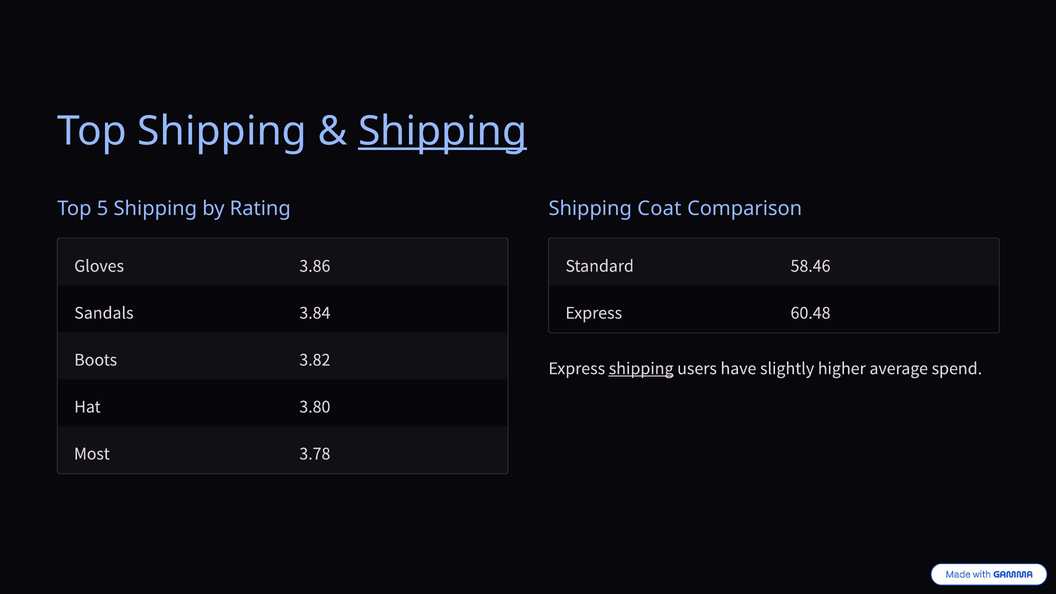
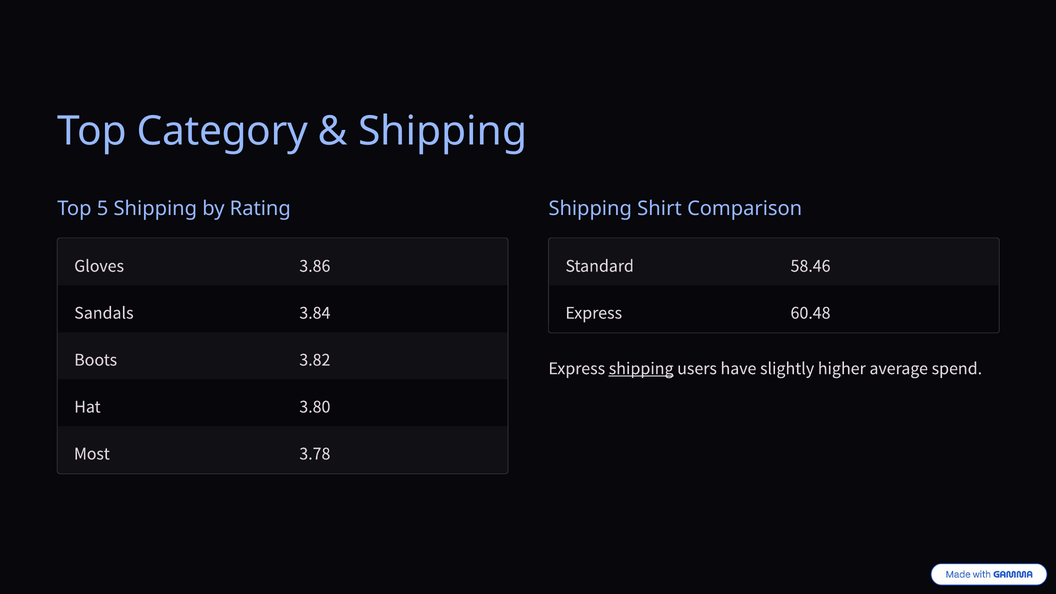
Top Shipping: Shipping -> Category (222, 131)
Shipping underline: present -> none (443, 131)
Coat: Coat -> Shirt (659, 208)
